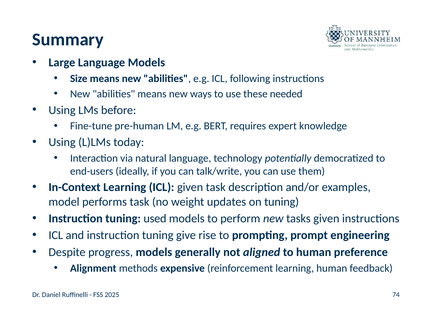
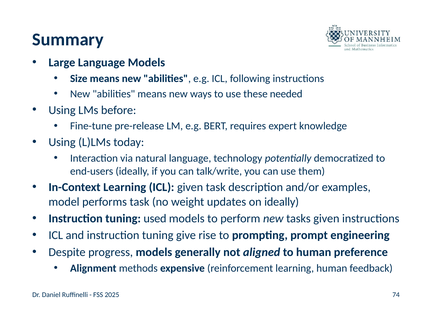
pre-human: pre-human -> pre-release (139, 126)
on tuning: tuning -> ideally (282, 202)
